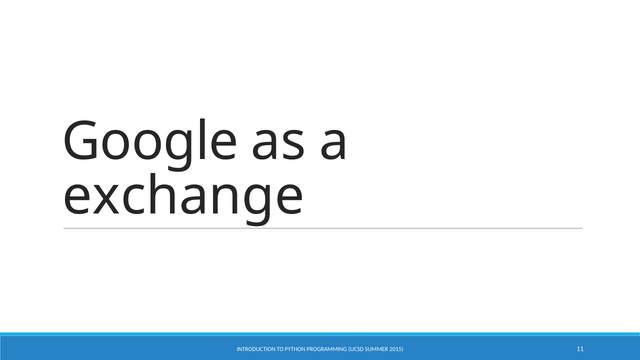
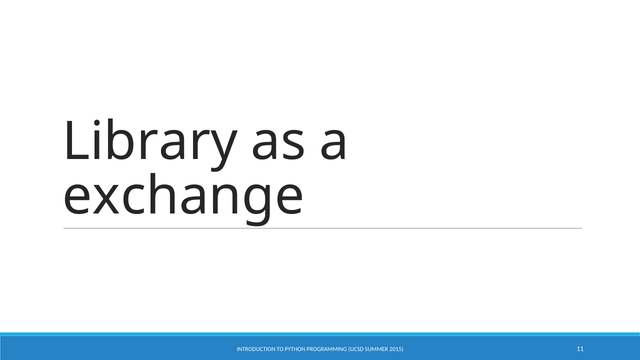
Google: Google -> Library (150, 142)
